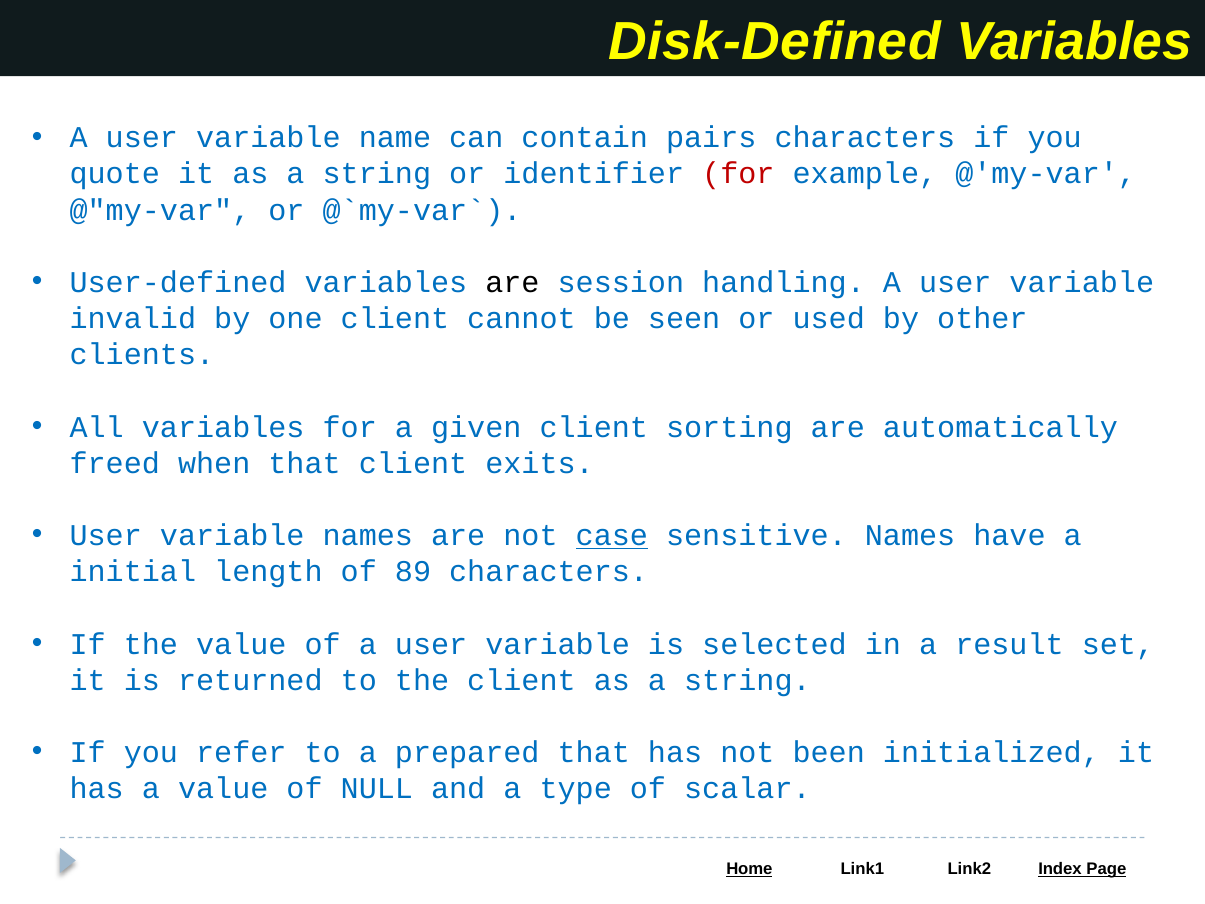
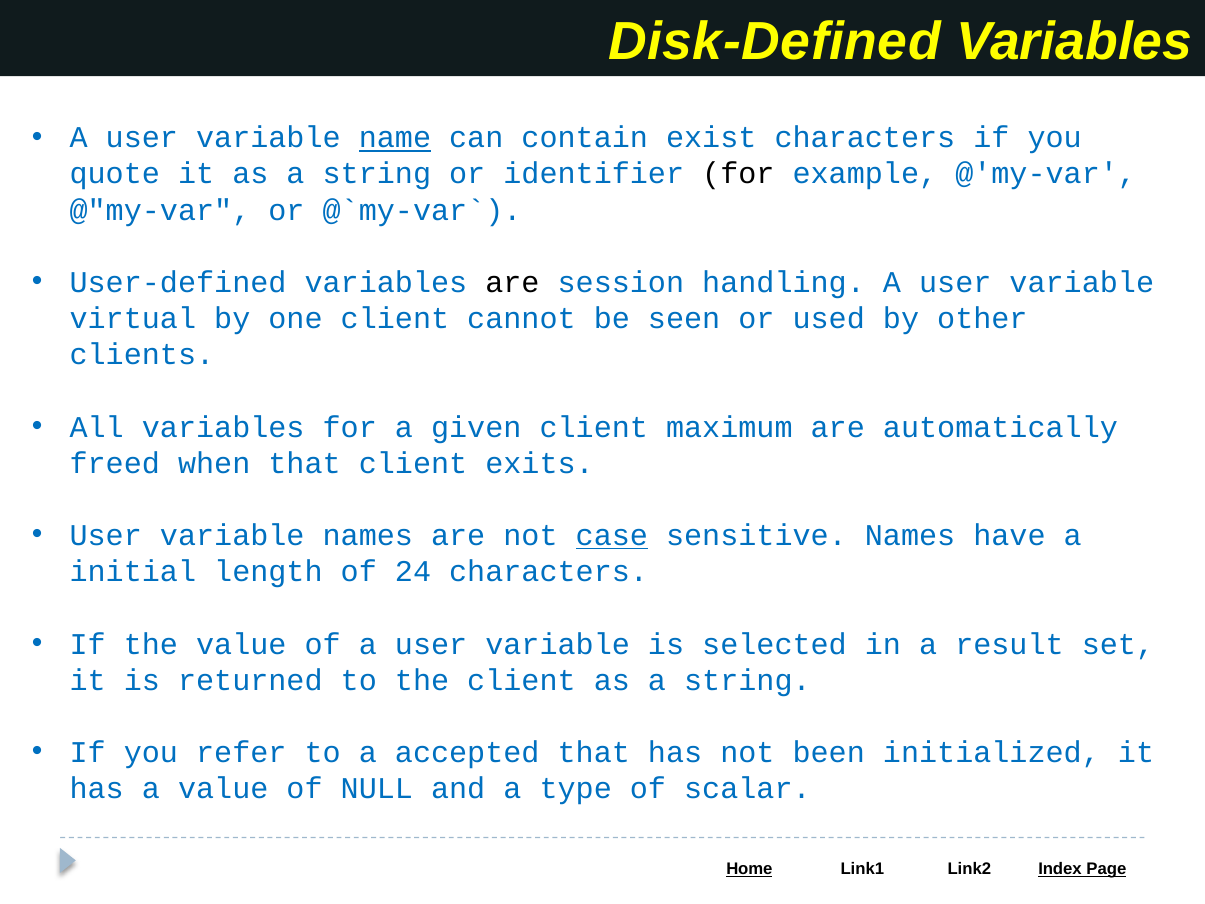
name underline: none -> present (395, 138)
pairs: pairs -> exist (711, 138)
for colour: red -> black (738, 174)
invalid: invalid -> virtual (133, 319)
sorting: sorting -> maximum (729, 427)
89: 89 -> 24 (413, 572)
prepared: prepared -> accepted (467, 752)
